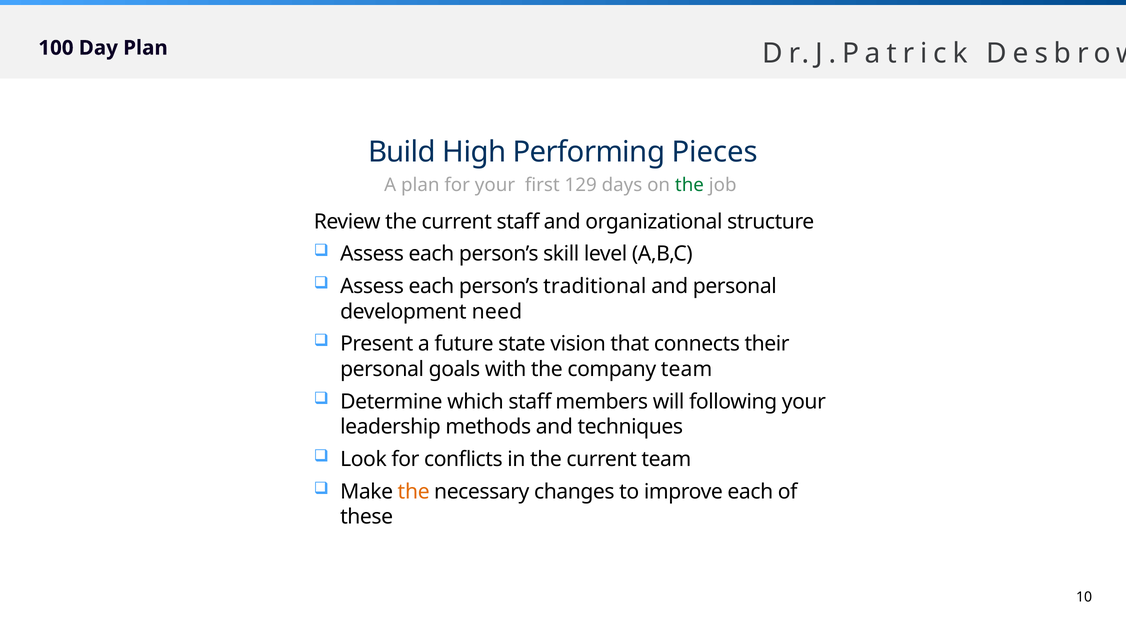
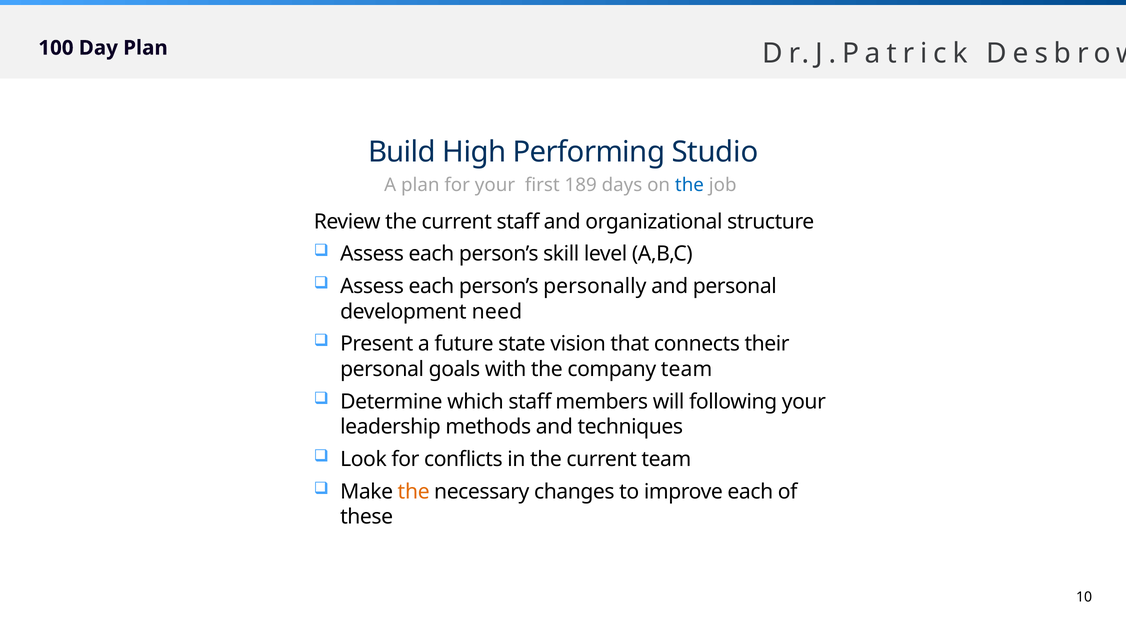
Pieces: Pieces -> Studio (715, 152)
129: 129 -> 189 (581, 185)
the colour: green -> blue (689, 185)
traditional: traditional -> personally (595, 286)
